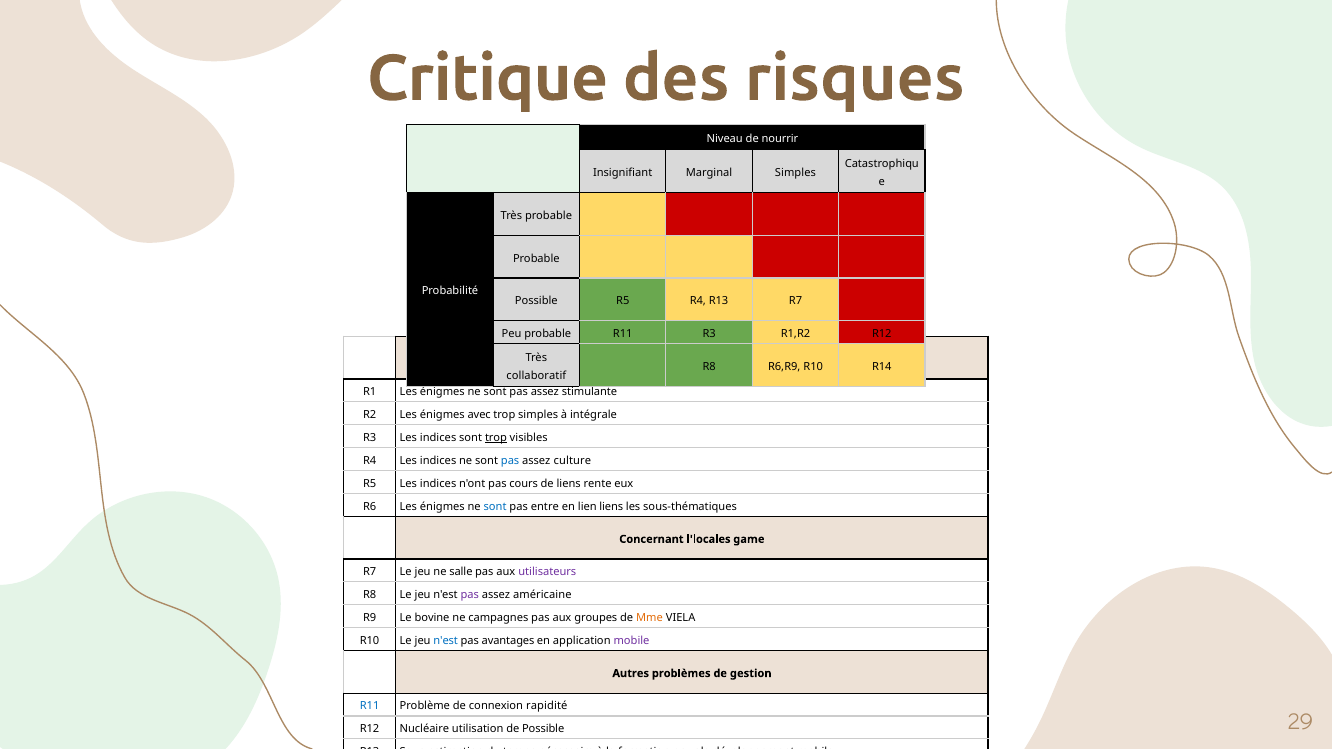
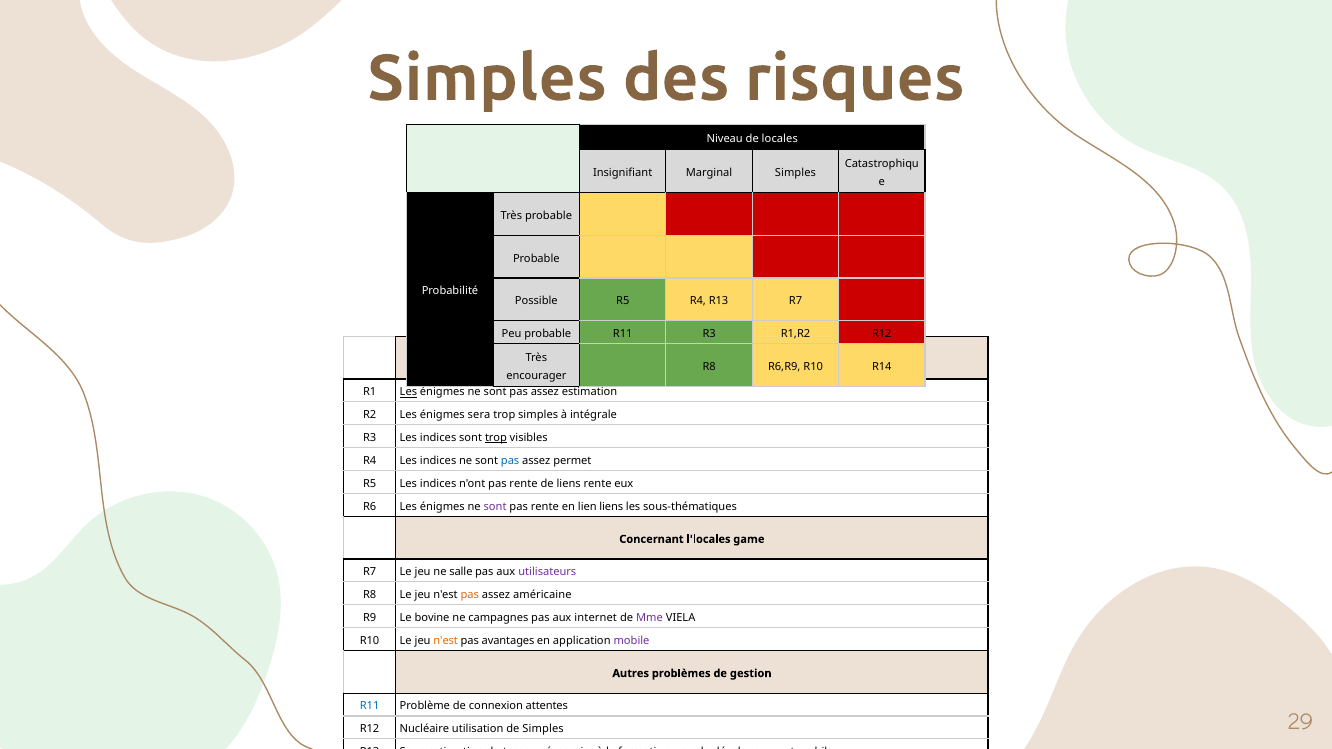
Critique: Critique -> Simples (487, 78)
nourrir: nourrir -> locales (780, 139)
collaboratif: collaboratif -> encourager (536, 376)
Les underline: none -> present (408, 392)
stimulante: stimulante -> estimation (590, 392)
avec: avec -> sera (479, 415)
culture: culture -> permet (572, 461)
n'ont pas cours: cours -> rente (524, 484)
sont colour: blue -> purple (495, 507)
entre: entre -> rente (545, 507)
pas colour: purple -> orange (470, 595)
groupes: groupes -> internet (596, 618)
Mme colour: orange -> purple (649, 618)
n'est colour: blue -> orange (446, 641)
rapidité: rapidité -> attentes (547, 706)
de Possible: Possible -> Simples (543, 729)
